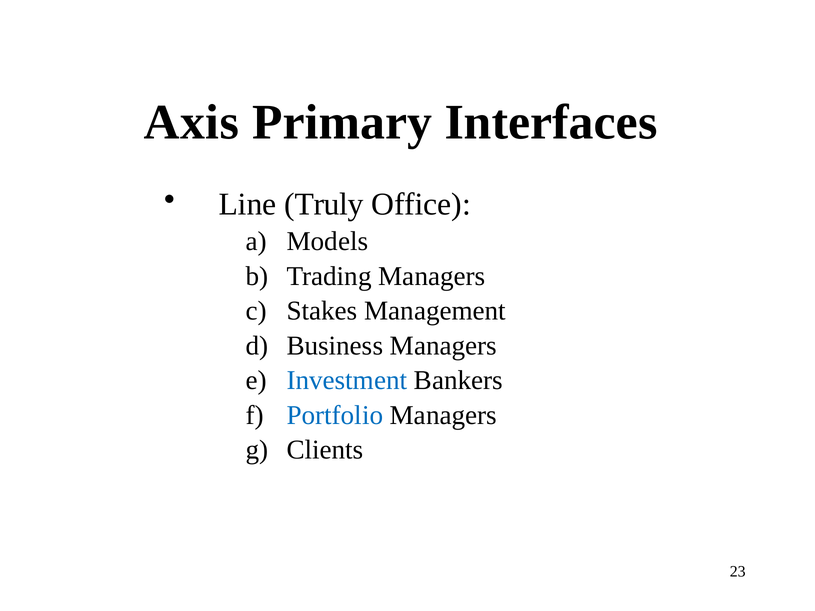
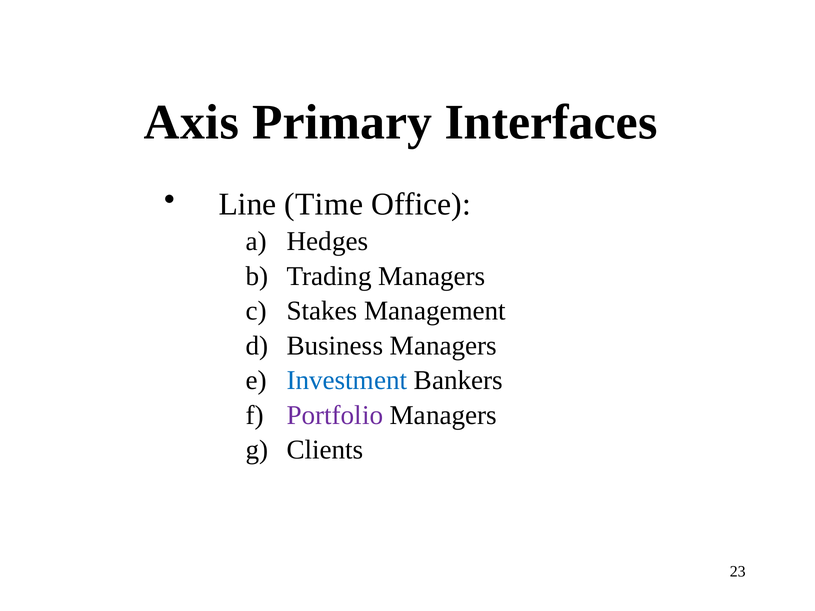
Truly: Truly -> Time (324, 204)
Models: Models -> Hedges (328, 242)
Portfolio colour: blue -> purple (335, 415)
